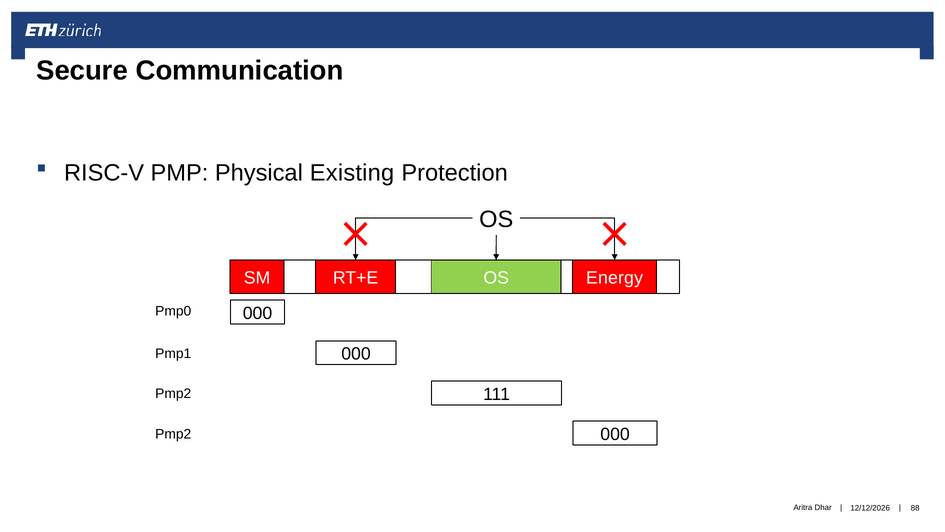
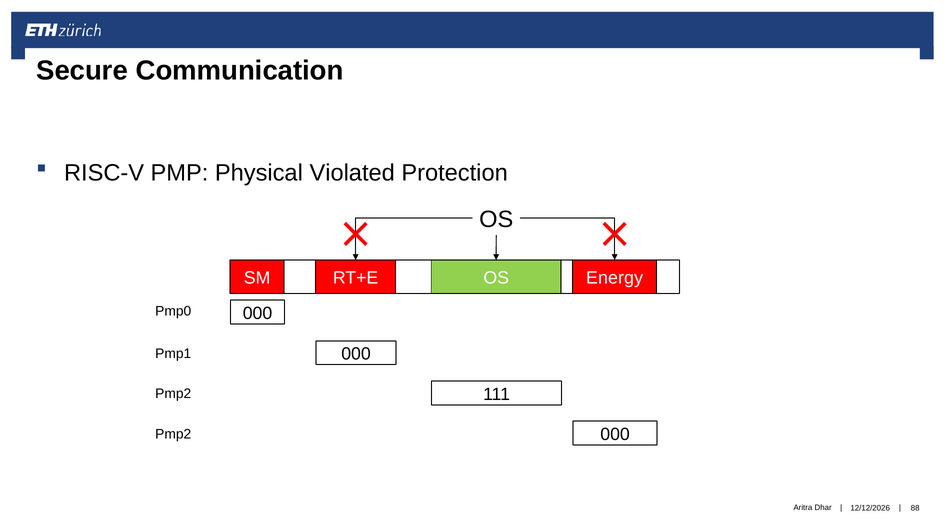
Existing: Existing -> Violated (352, 173)
